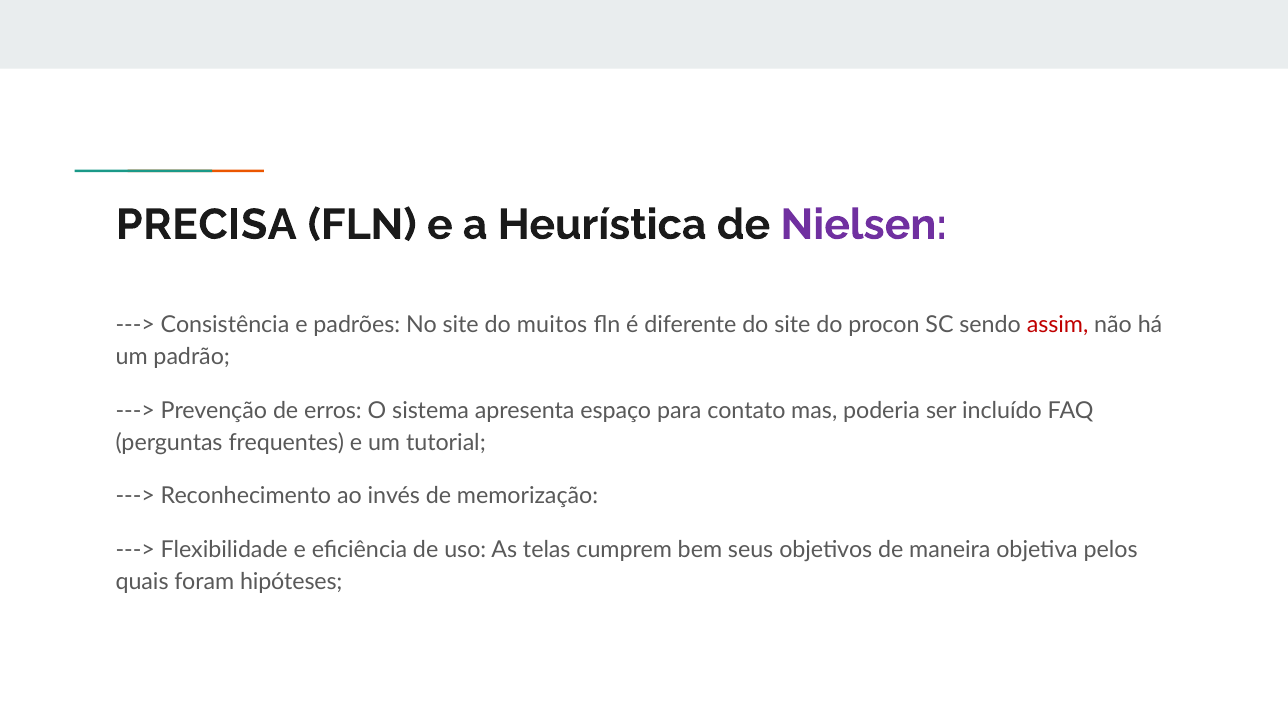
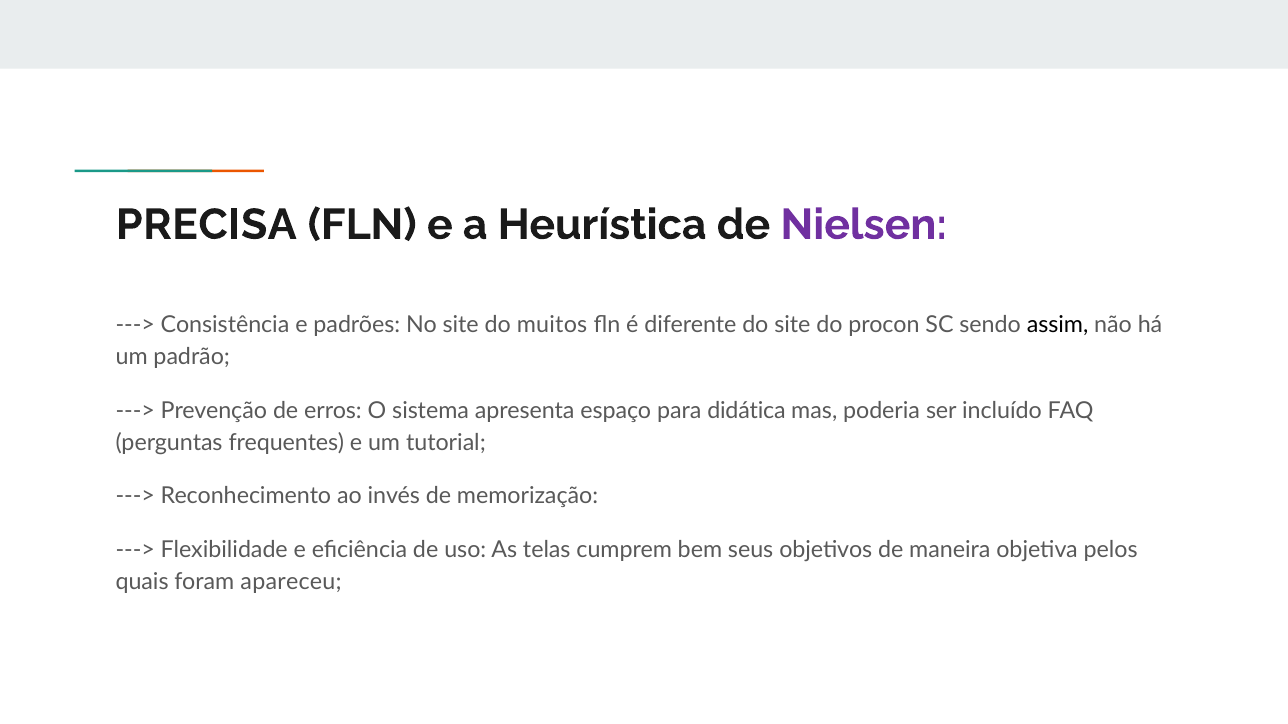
assim colour: red -> black (1058, 325)
contato: contato -> didática (746, 411)
hipóteses: hipóteses -> apareceu (291, 582)
